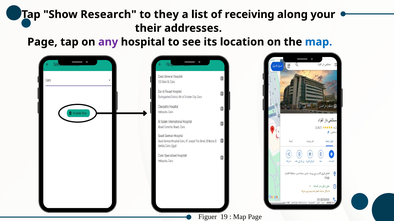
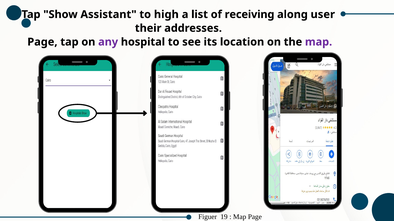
Research: Research -> Assistant (108, 14)
they: they -> high (166, 14)
your: your -> user (323, 14)
map colour: blue -> purple (319, 42)
